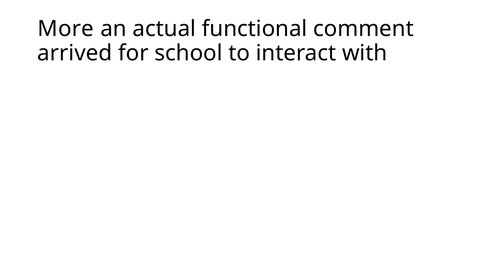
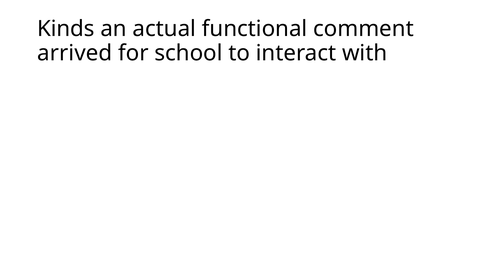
More: More -> Kinds (66, 29)
